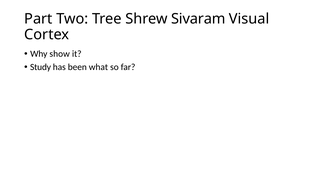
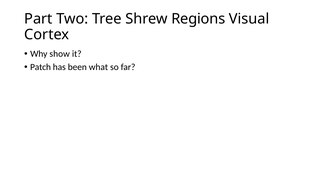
Sivaram: Sivaram -> Regions (198, 19)
Study: Study -> Patch (41, 67)
